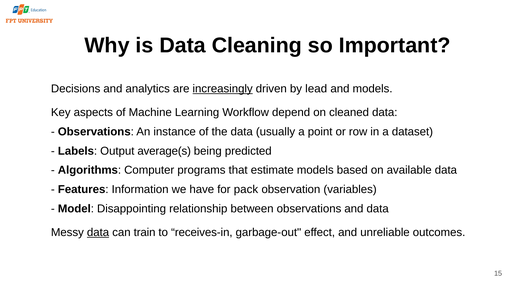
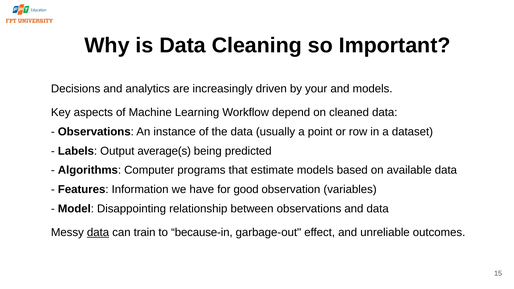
increasingly underline: present -> none (223, 89)
lead: lead -> your (316, 89)
pack: pack -> good (246, 190)
receives-in: receives-in -> because-in (202, 233)
